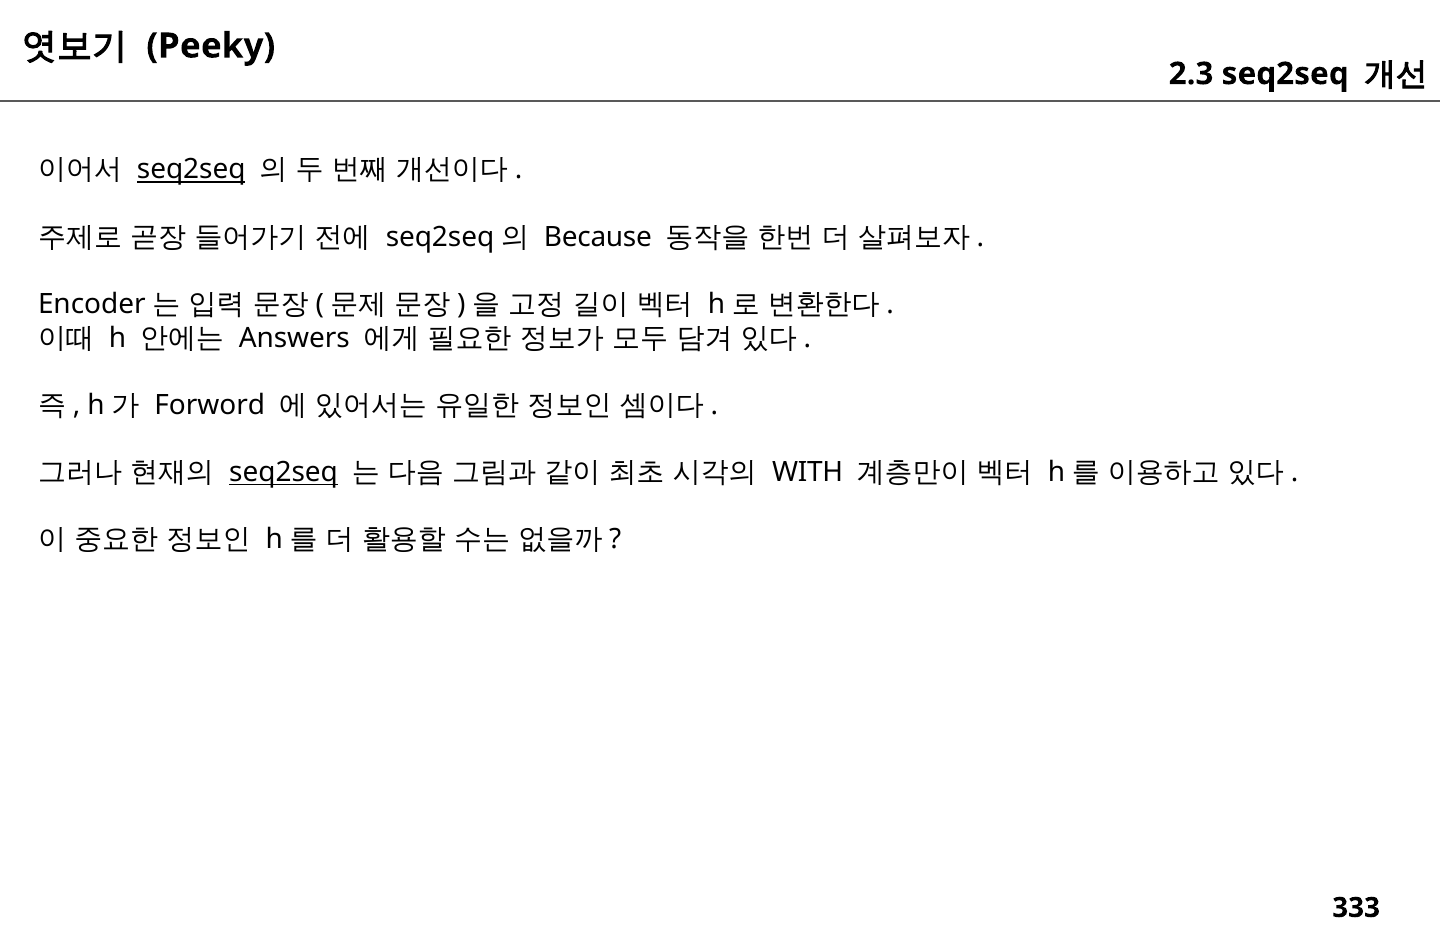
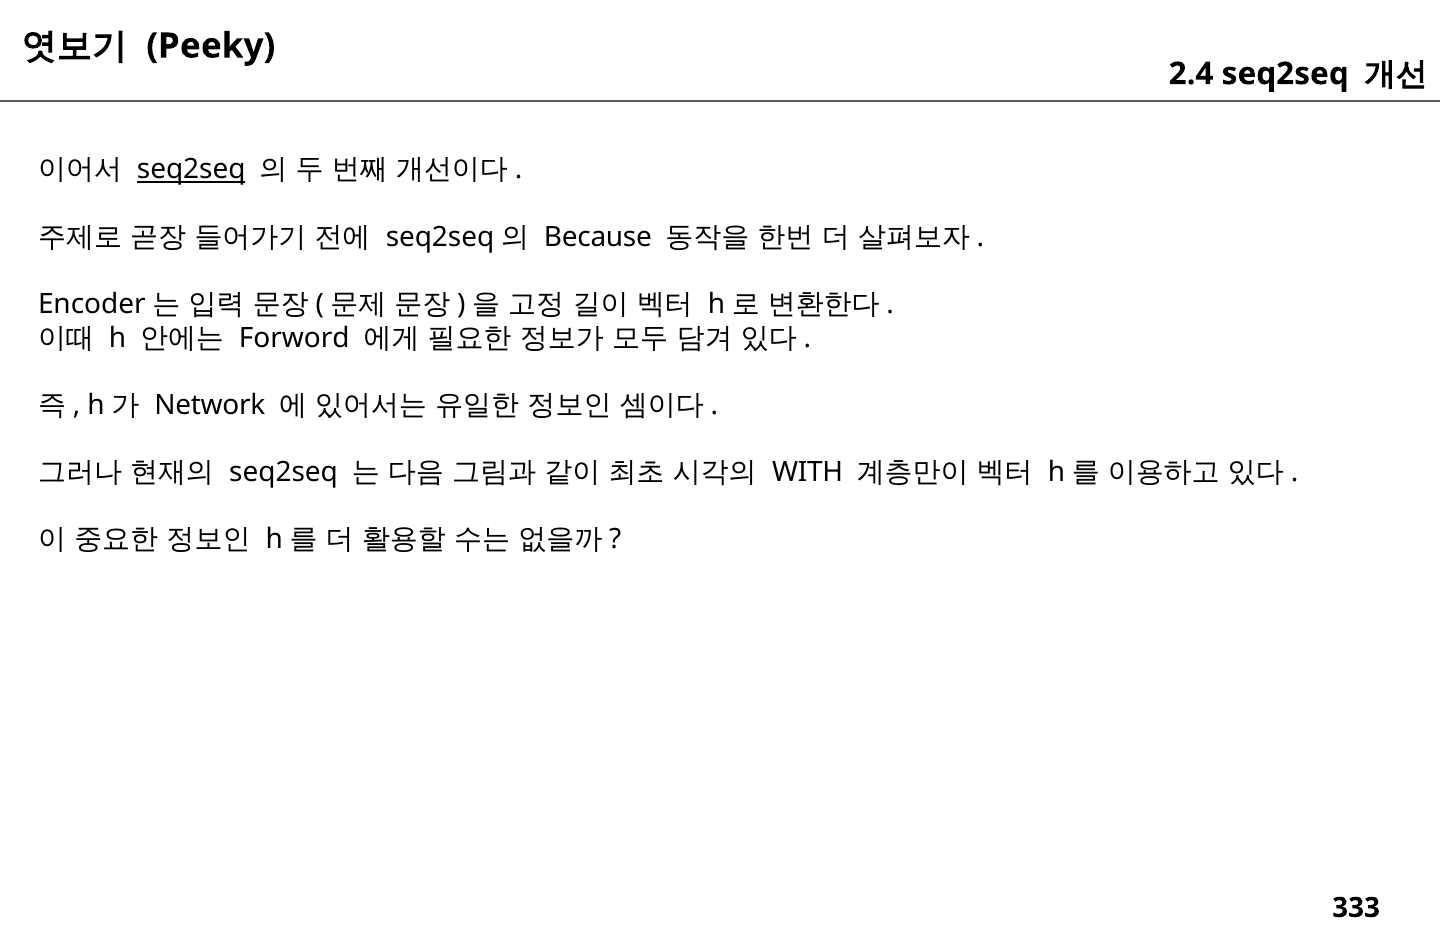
2.3: 2.3 -> 2.4 (1191, 74)
Answers: Answers -> Forword (294, 338)
Forword: Forword -> Network (210, 405)
seq2seq underline: present -> none (284, 472)
